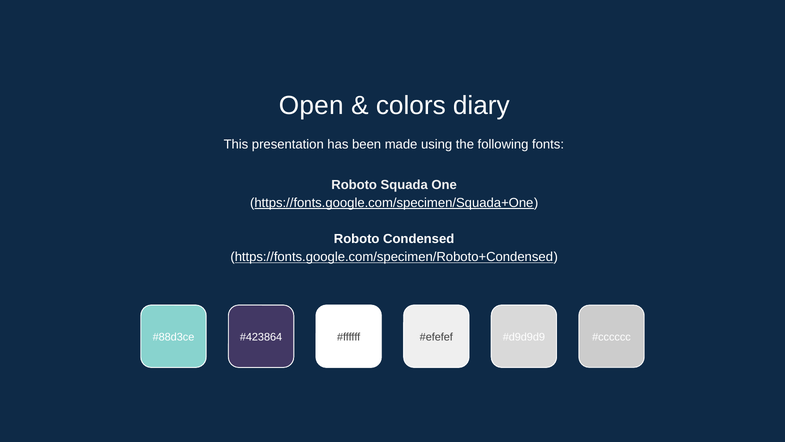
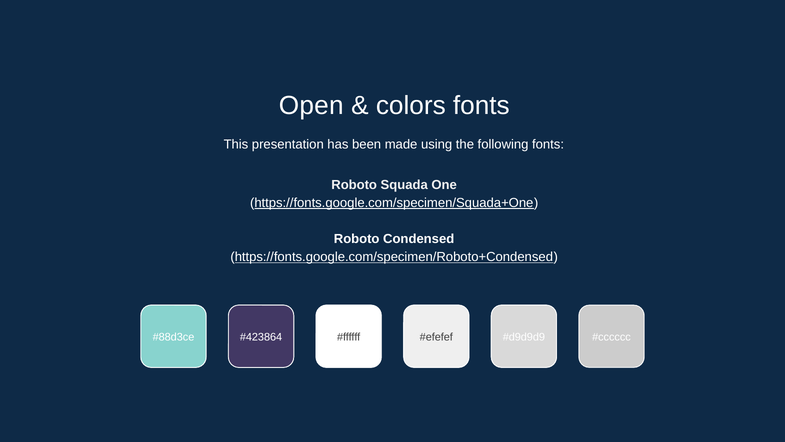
colors diary: diary -> fonts (481, 106)
